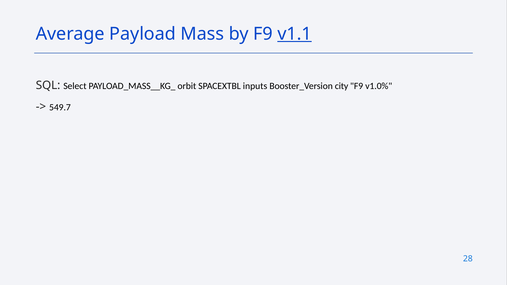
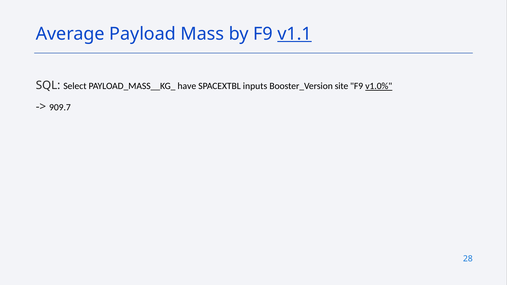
orbit: orbit -> have (187, 86)
city: city -> site (342, 86)
v1.0% underline: none -> present (379, 86)
549.7: 549.7 -> 909.7 (60, 108)
